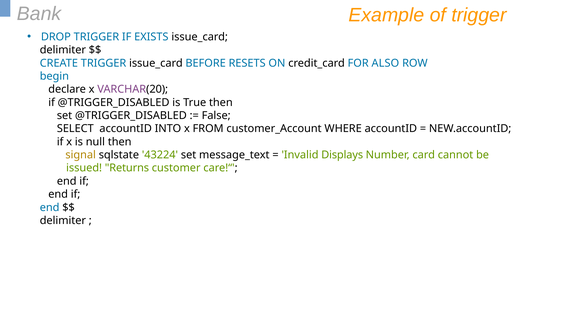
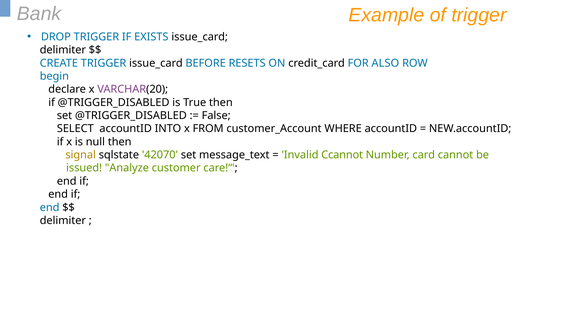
43224: 43224 -> 42070 (160, 155)
Displays: Displays -> Ccannot (342, 155)
Returns: Returns -> Analyze (127, 168)
